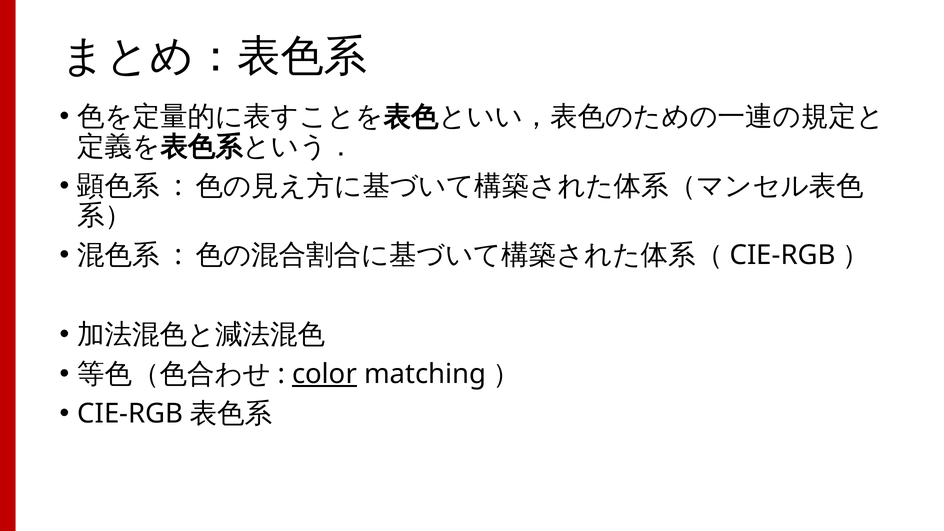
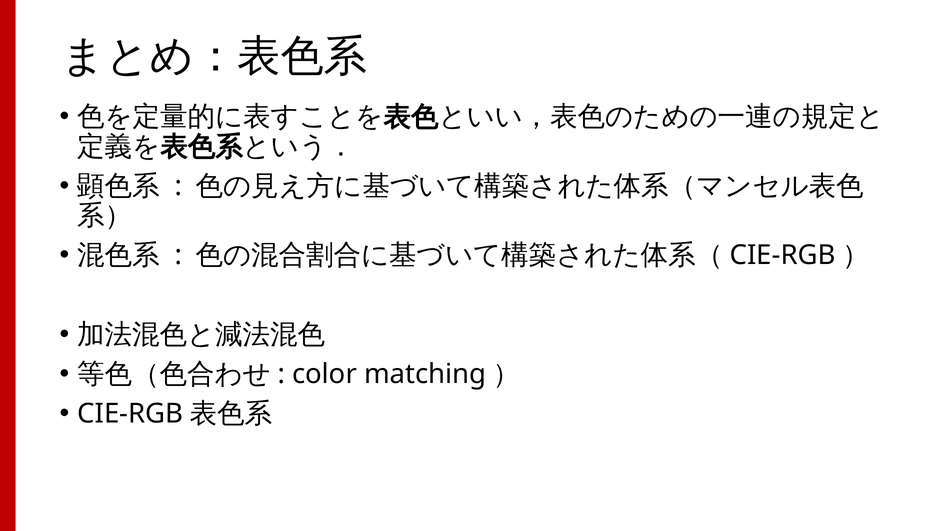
color underline: present -> none (325, 374)
